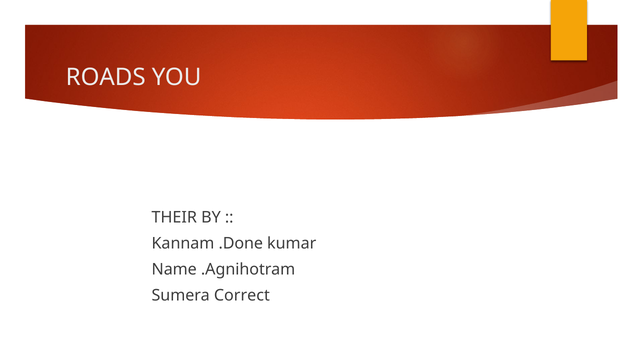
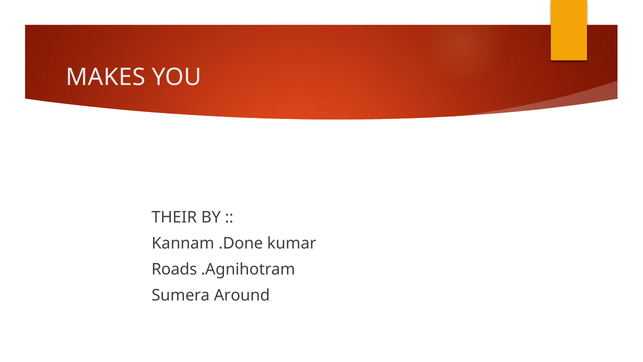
ROADS: ROADS -> MAKES (106, 77)
Name: Name -> Roads (174, 269)
Correct: Correct -> Around (242, 295)
